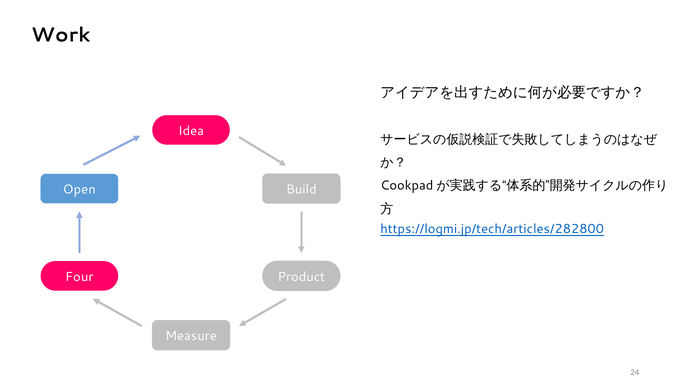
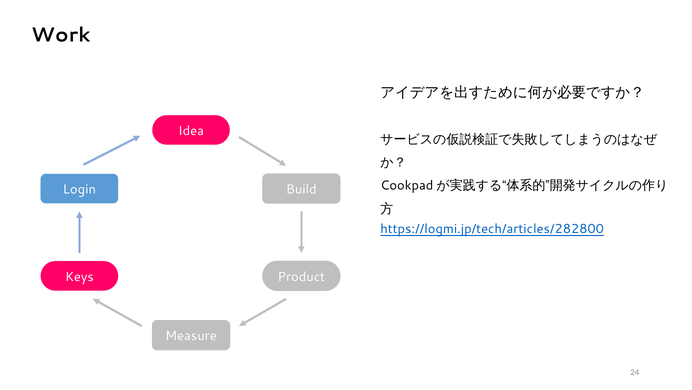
Open: Open -> Login (79, 189)
Four: Four -> Keys (79, 276)
